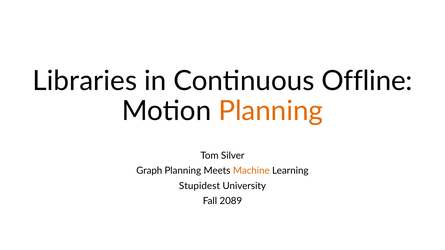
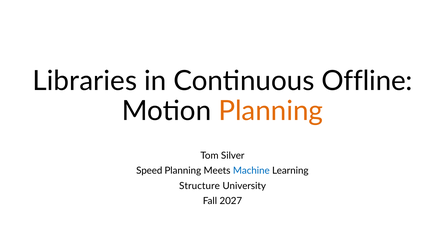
Graph: Graph -> Speed (149, 171)
Machine colour: orange -> blue (251, 171)
Stupidest: Stupidest -> Structure (200, 186)
2089: 2089 -> 2027 (231, 201)
